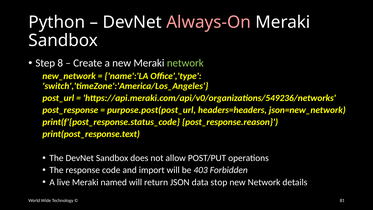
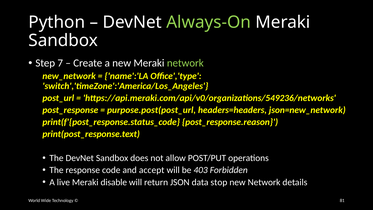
Always-On colour: pink -> light green (209, 22)
8: 8 -> 7 (60, 63)
import: import -> accept (152, 170)
named: named -> disable (114, 182)
